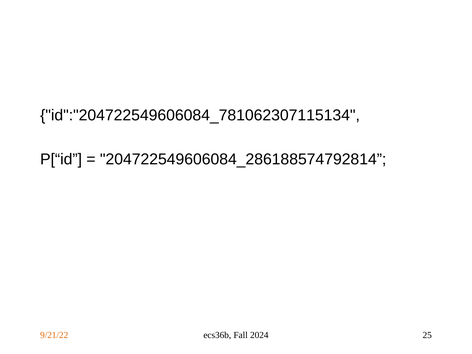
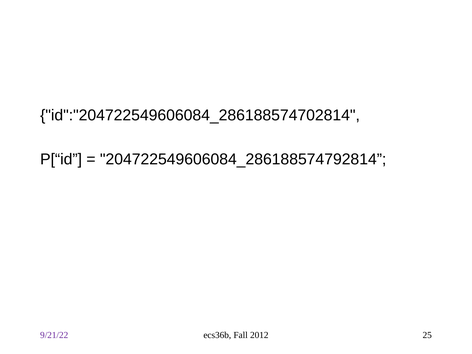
id":"204722549606084_781062307115134: id":"204722549606084_781062307115134 -> id":"204722549606084_286188574702814 (200, 115)
9/21/22 colour: orange -> purple (54, 335)
2024: 2024 -> 2012 (259, 335)
